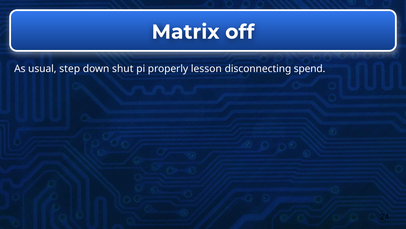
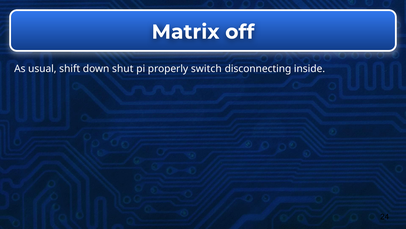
step: step -> shift (70, 69)
lesson: lesson -> switch (206, 69)
spend: spend -> inside (309, 69)
